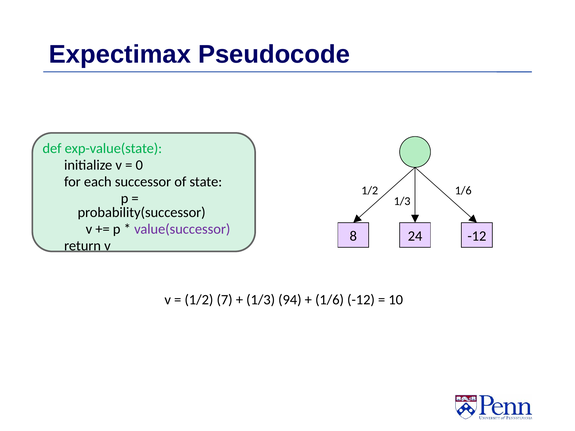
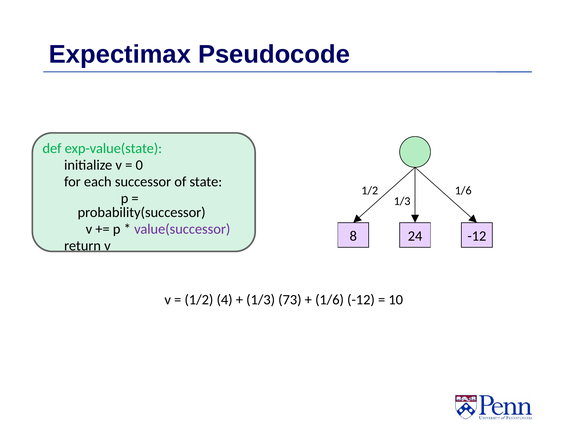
1/2 7: 7 -> 4 (225, 300)
94: 94 -> 73 (290, 300)
